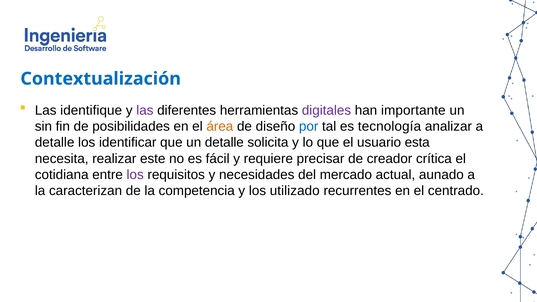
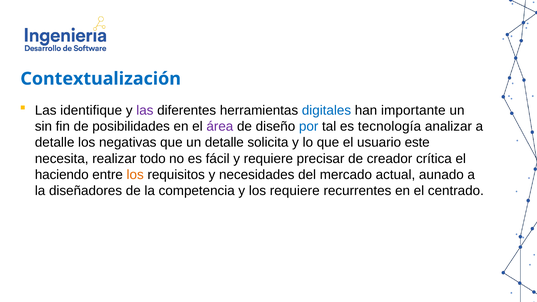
digitales colour: purple -> blue (326, 110)
área colour: orange -> purple (220, 126)
identificar: identificar -> negativas (128, 143)
esta: esta -> este (417, 143)
este: este -> todo (153, 159)
cotidiana: cotidiana -> haciendo (62, 175)
los colour: purple -> orange (135, 175)
caracterizan: caracterizan -> diseñadores (86, 191)
los utilizado: utilizado -> requiere (295, 191)
